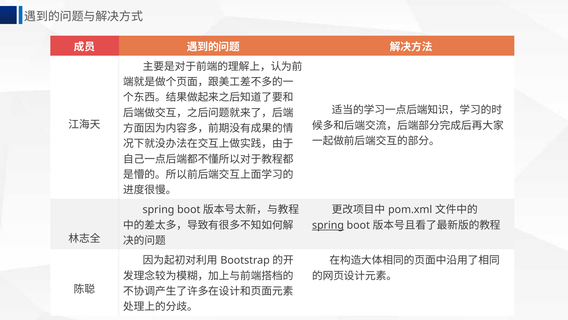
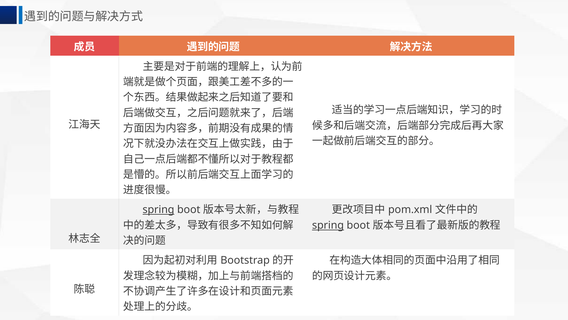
spring underline: none -> present (158, 209)
